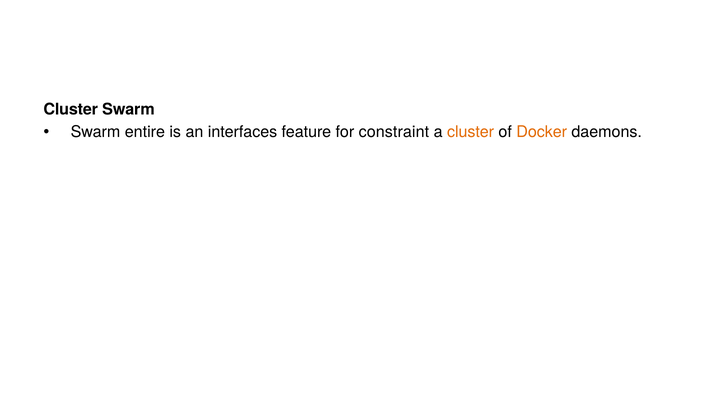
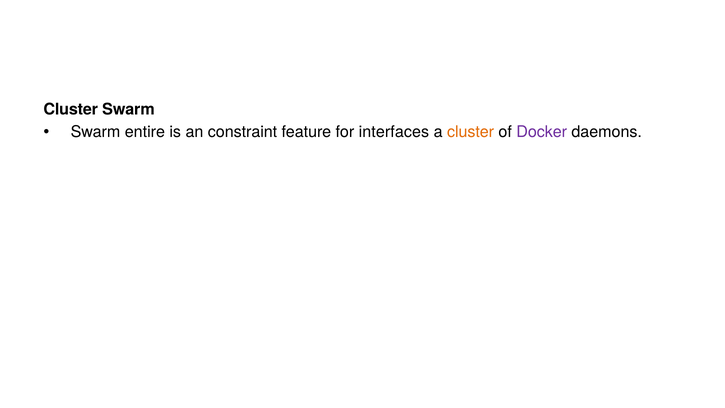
interfaces: interfaces -> constraint (243, 132)
constraint: constraint -> interfaces (394, 132)
Docker colour: orange -> purple (542, 132)
